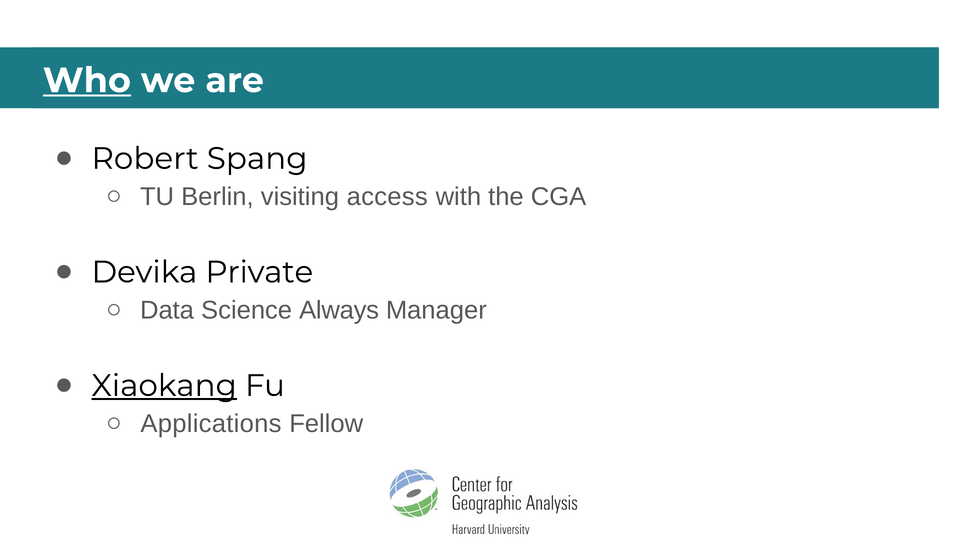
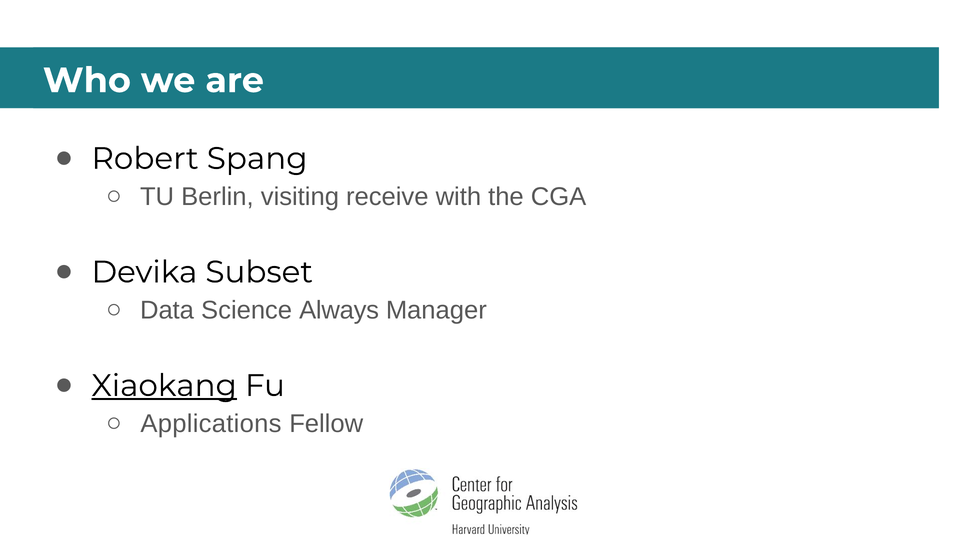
Who underline: present -> none (87, 81)
access: access -> receive (387, 197)
Private: Private -> Subset (259, 272)
